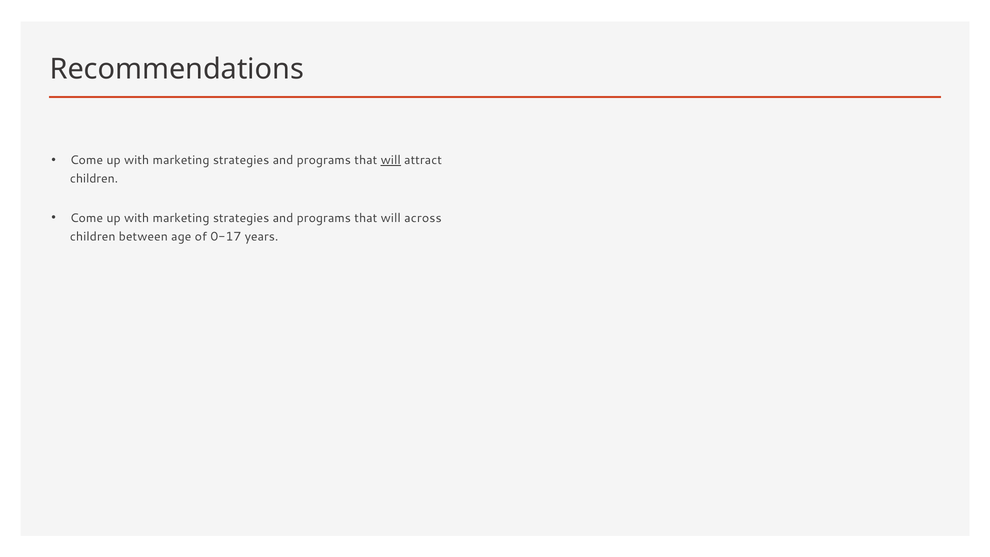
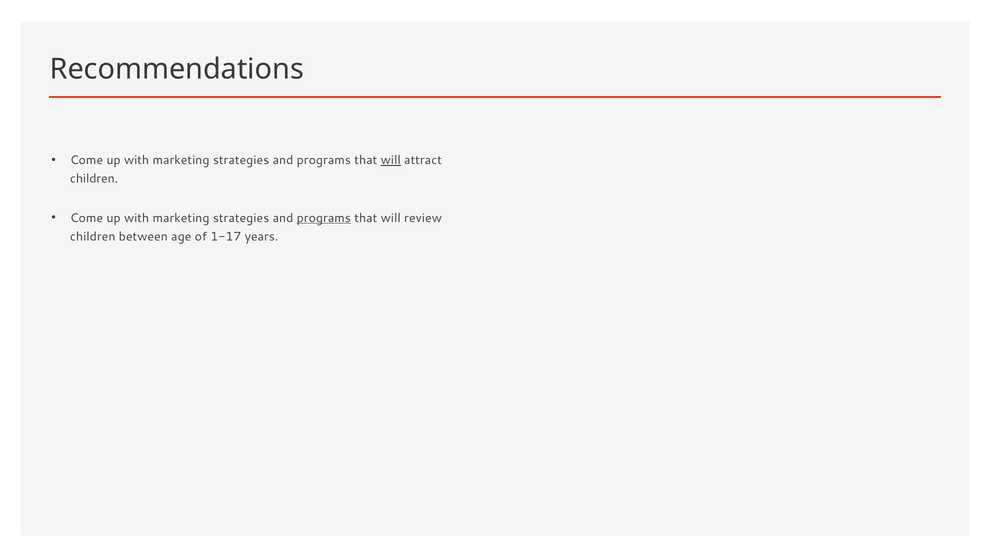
programs underline: none -> present (324, 218)
across: across -> review (423, 218)
0-17: 0-17 -> 1-17 (226, 236)
